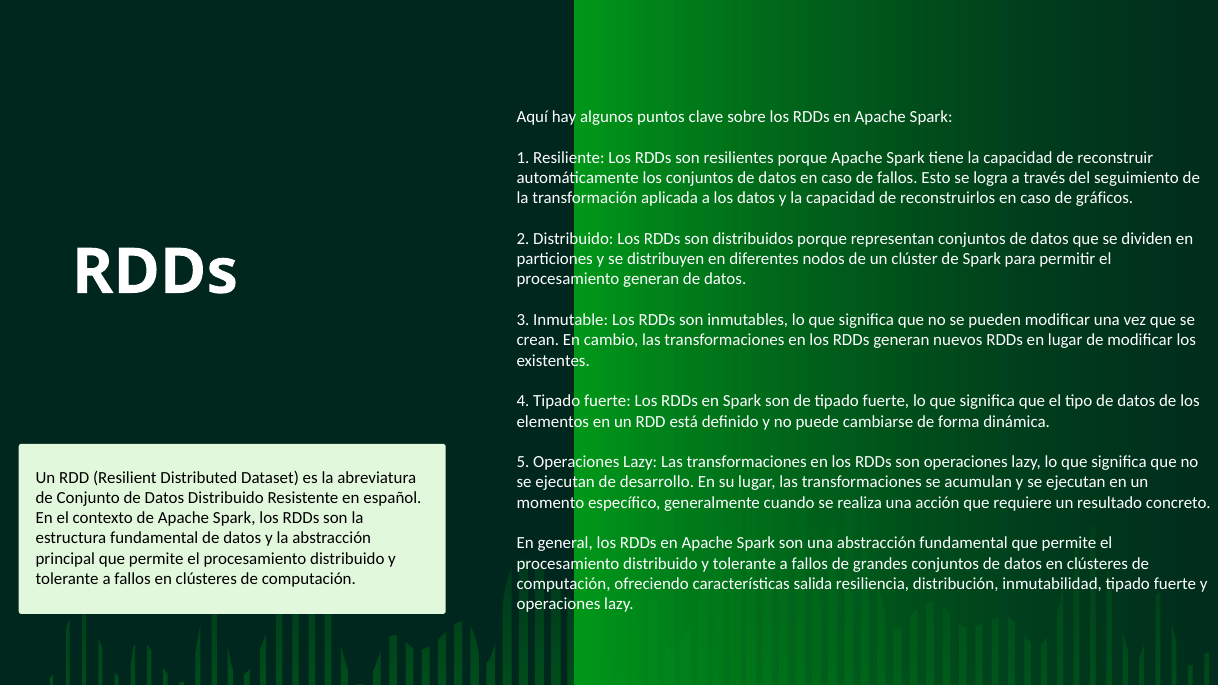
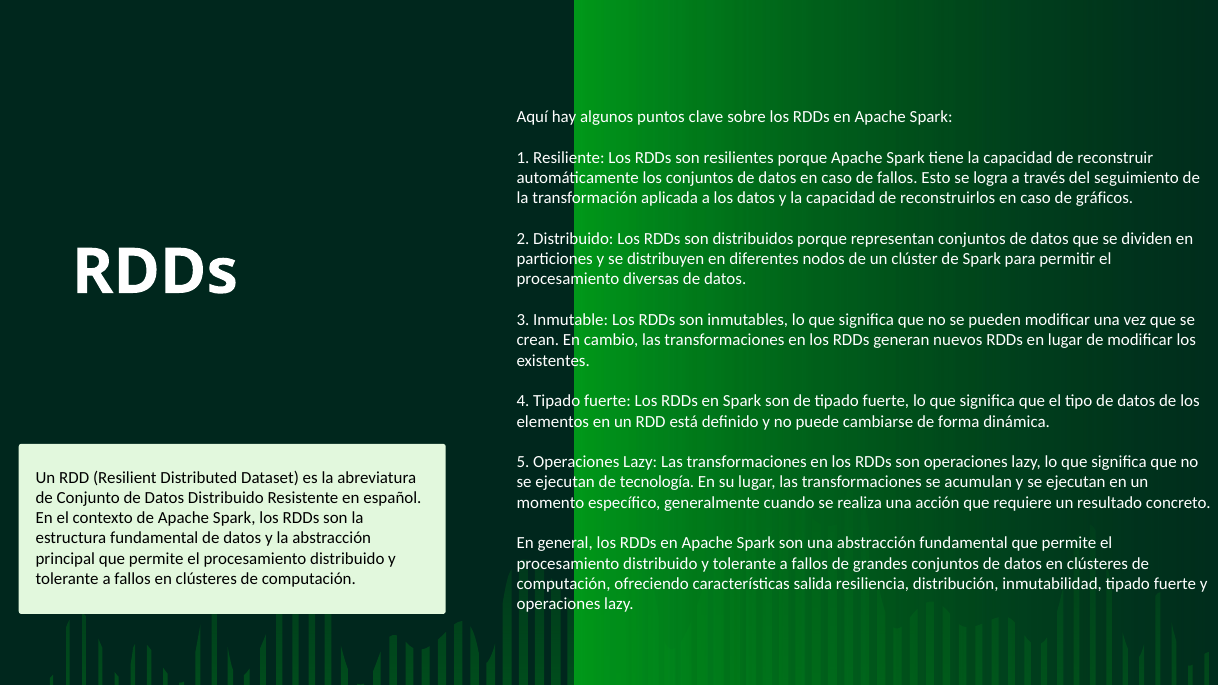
procesamiento generan: generan -> diversas (651, 279)
desarrollo: desarrollo -> tecnología (657, 482)
